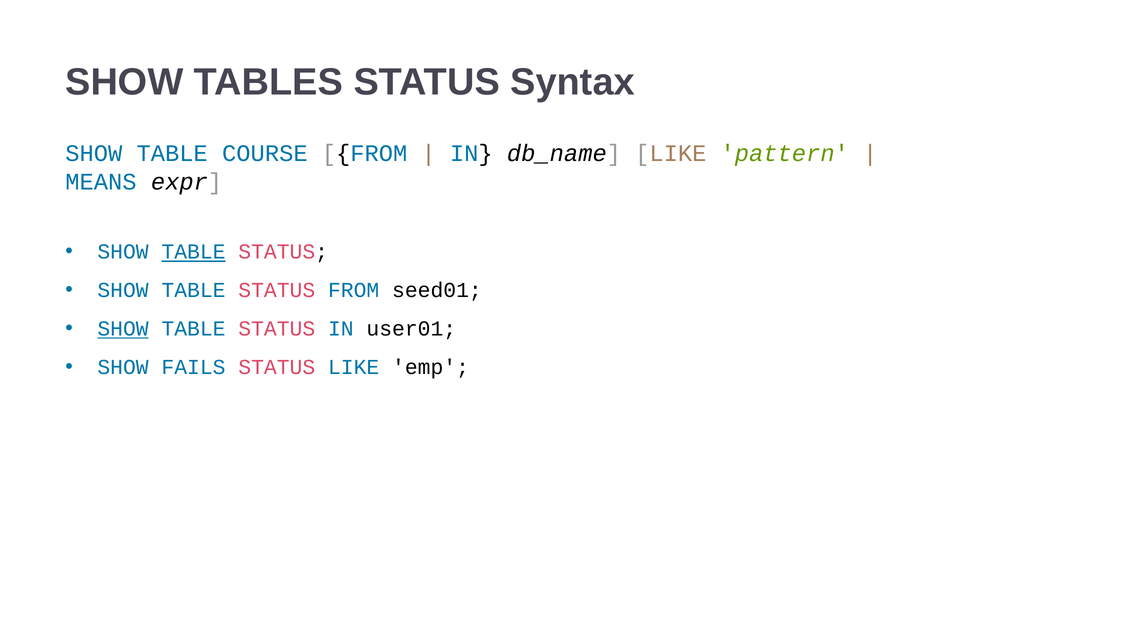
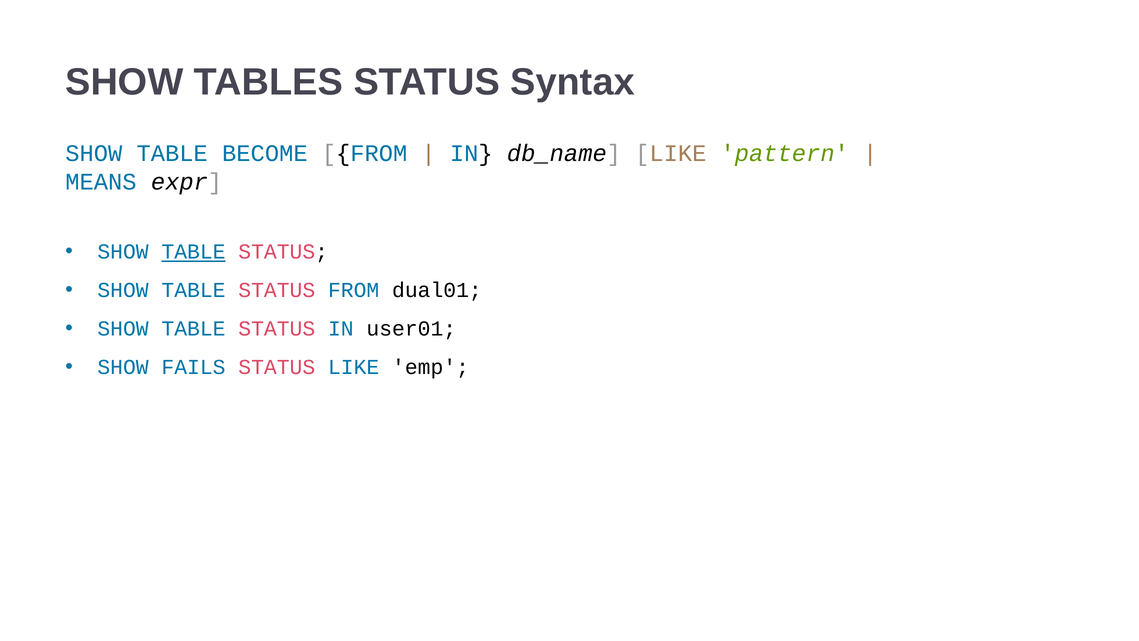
COURSE: COURSE -> BECOME (265, 154)
seed01: seed01 -> dual01 (437, 290)
SHOW underline: present -> none (123, 329)
